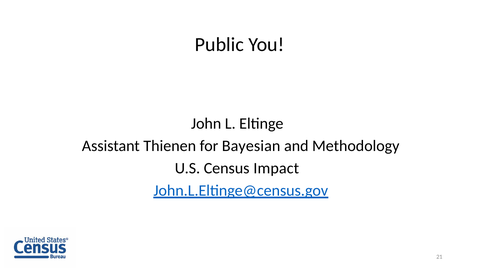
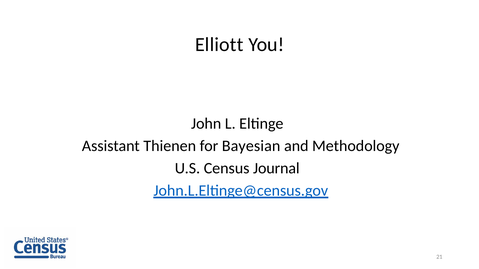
Public: Public -> Elliott (219, 45)
Impact: Impact -> Journal (276, 168)
